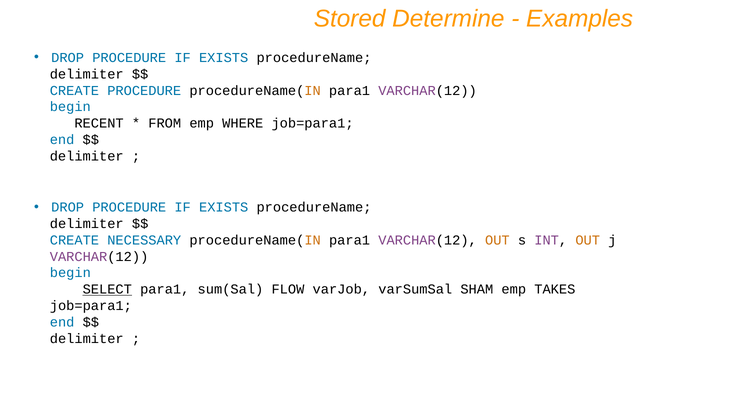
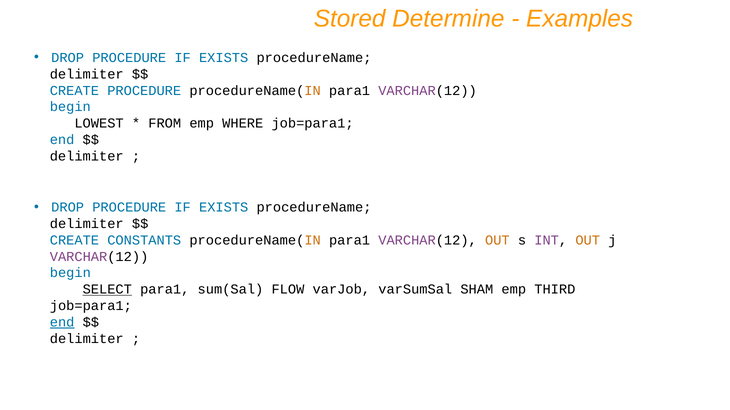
RECENT: RECENT -> LOWEST (99, 123)
NECESSARY: NECESSARY -> CONSTANTS (144, 240)
TAKES: TAKES -> THIRD (555, 290)
end underline: none -> present (62, 323)
